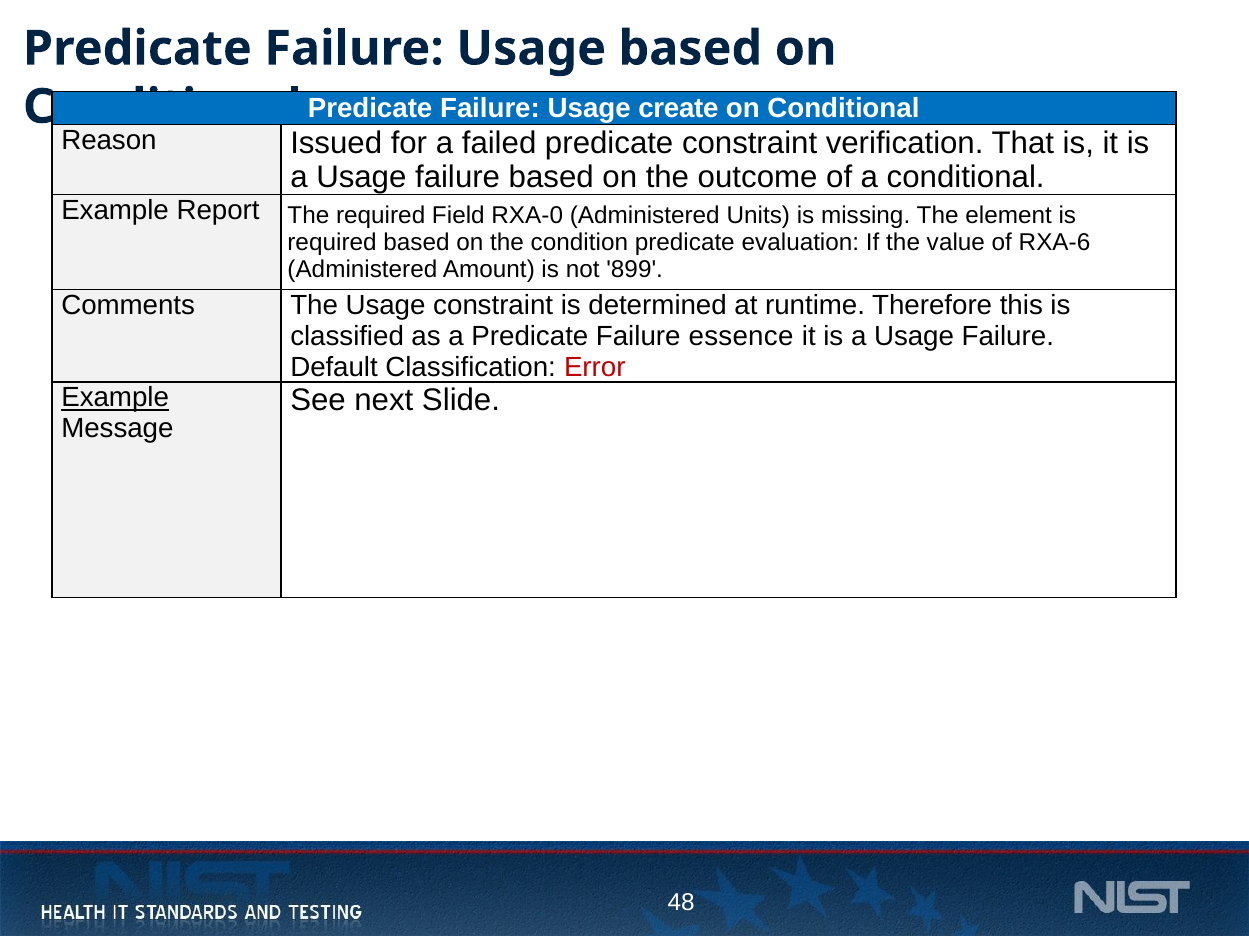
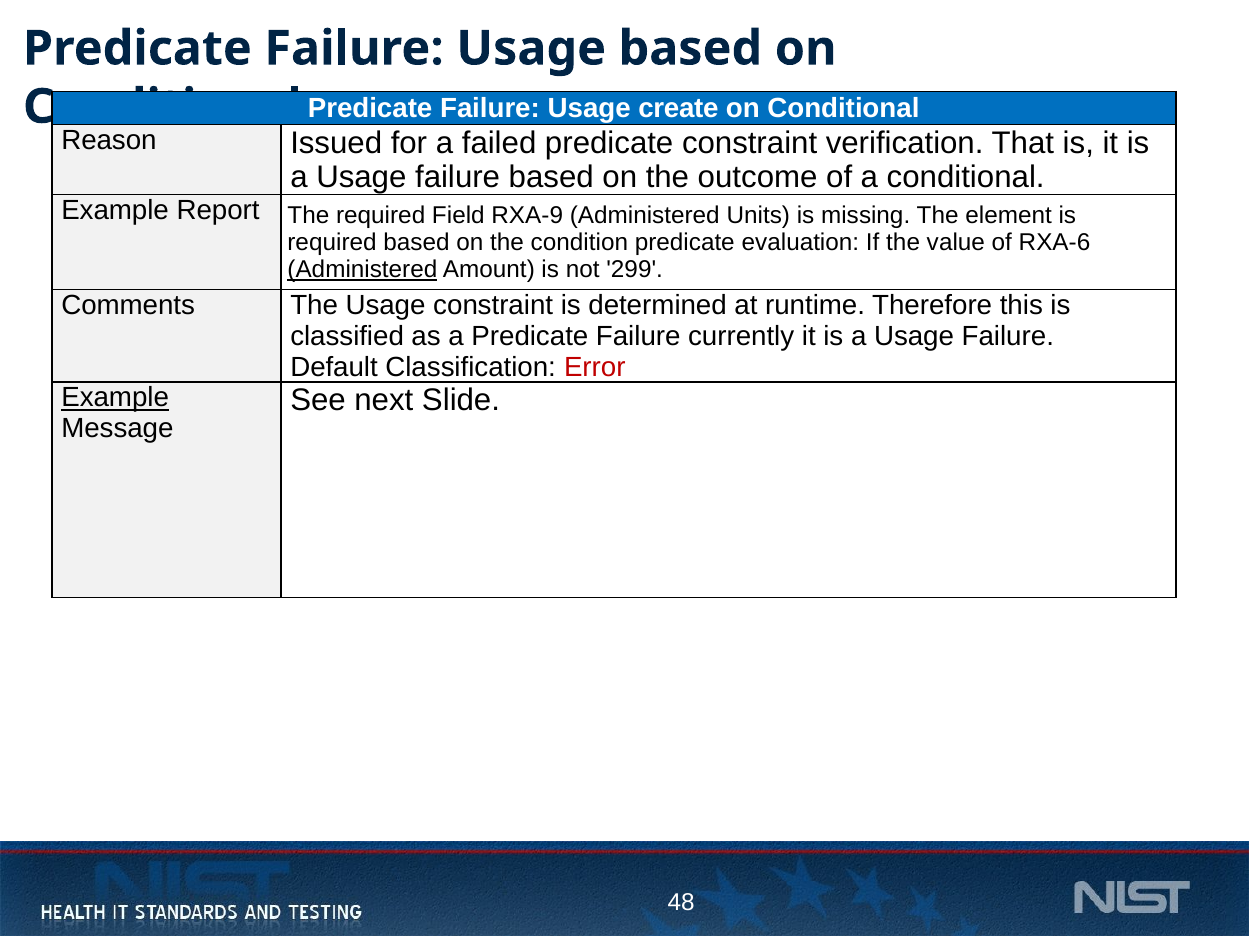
RXA-0: RXA-0 -> RXA-9 (527, 215)
Administered underline: none -> present (362, 270)
899: 899 -> 299 (635, 270)
essence: essence -> currently (741, 336)
